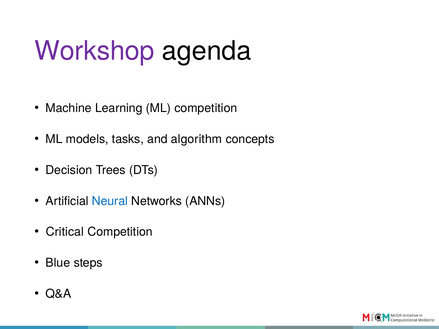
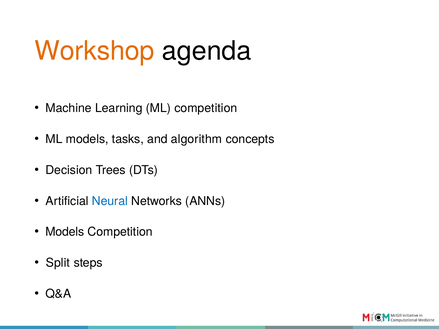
Workshop colour: purple -> orange (95, 51)
Critical: Critical -> Models (65, 232)
Blue: Blue -> Split (58, 263)
